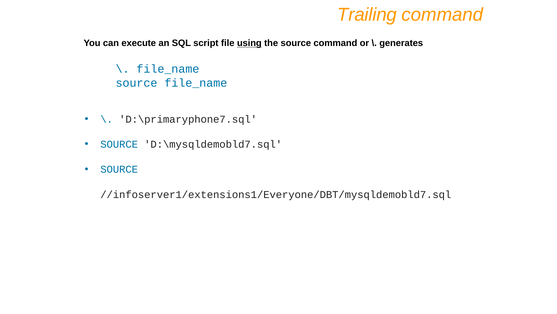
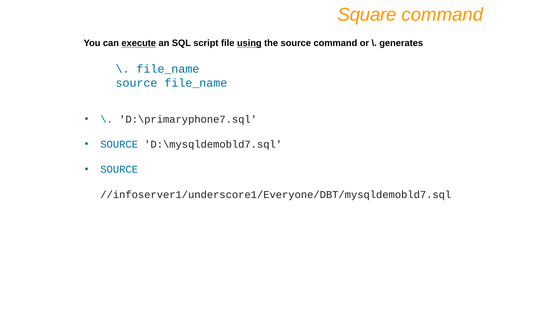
Trailing: Trailing -> Square (367, 14)
execute underline: none -> present (139, 43)
//infoserver1/extensions1/Everyone/DBT/mysqldemobld7.sql: //infoserver1/extensions1/Everyone/DBT/mysqldemobld7.sql -> //infoserver1/underscore1/Everyone/DBT/mysqldemobld7.sql (276, 194)
